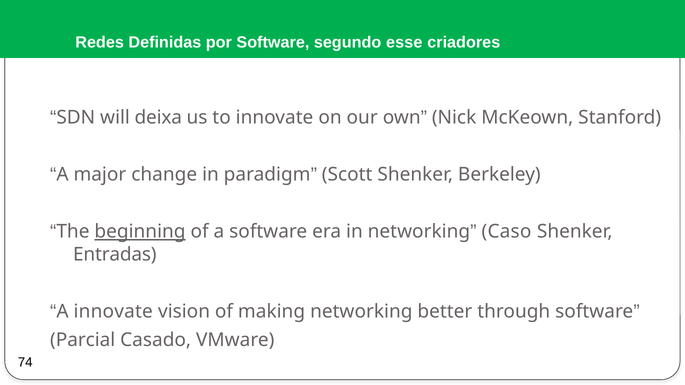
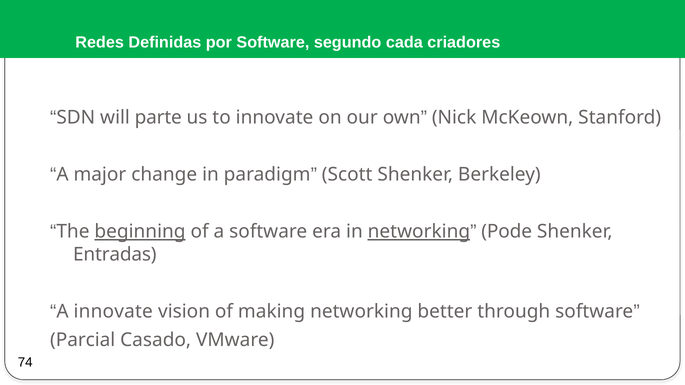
esse: esse -> cada (404, 42)
deixa: deixa -> parte (158, 118)
networking underline: none -> present (419, 232)
Caso: Caso -> Pode (507, 232)
